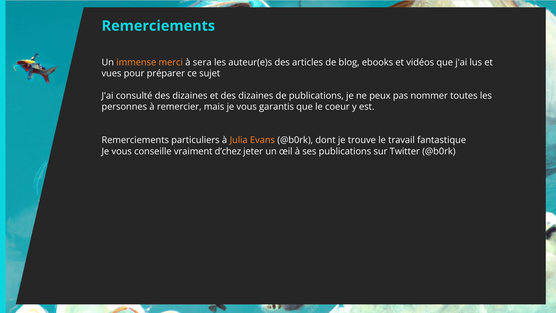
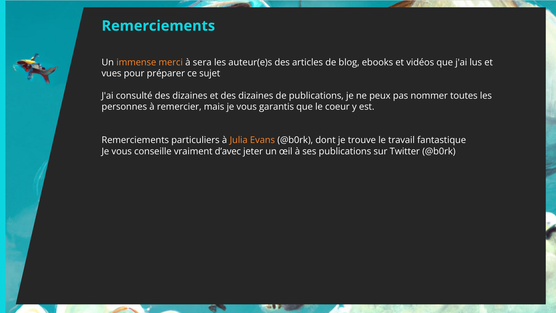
d’chez: d’chez -> d’avec (228, 151)
